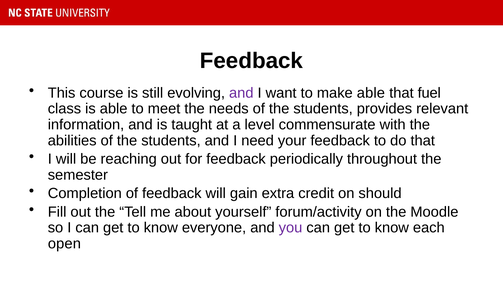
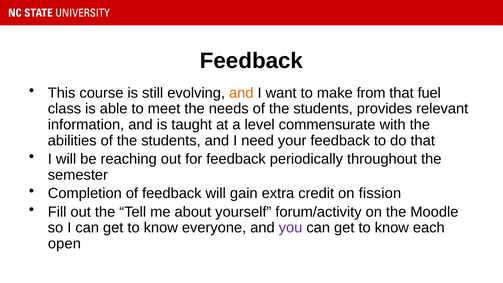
and colour: purple -> orange (241, 93)
make able: able -> from (371, 93)
should: should -> fission (380, 193)
